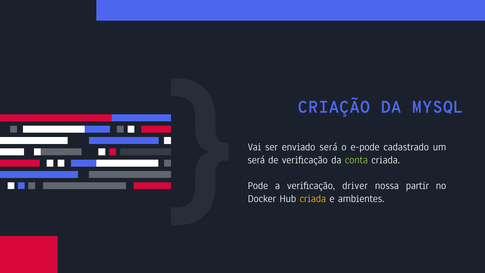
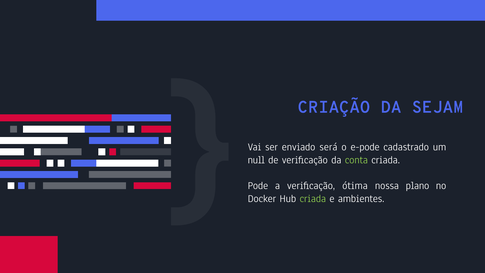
MYSQL: MYSQL -> SEJAM (438, 107)
será: será -> null (256, 160)
driver: driver -> ótima (355, 186)
partir: partir -> plano (417, 186)
criada colour: yellow -> light green (313, 199)
